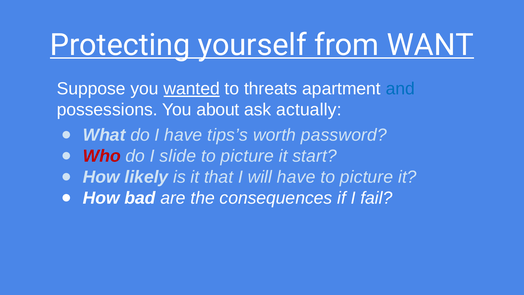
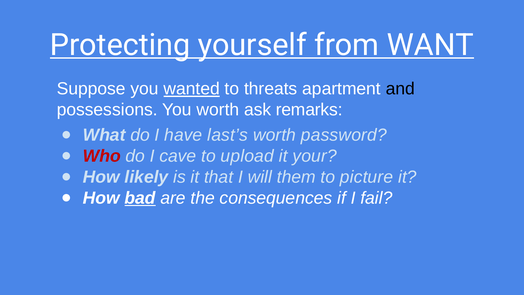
and colour: blue -> black (400, 89)
You about: about -> worth (218, 110)
actually: actually -> remarks (309, 110)
tips’s: tips’s -> last’s (228, 135)
slide: slide -> cave (178, 156)
picture: picture -> upload (247, 156)
start: start -> your (315, 156)
will have: have -> them (296, 177)
bad underline: none -> present (140, 198)
